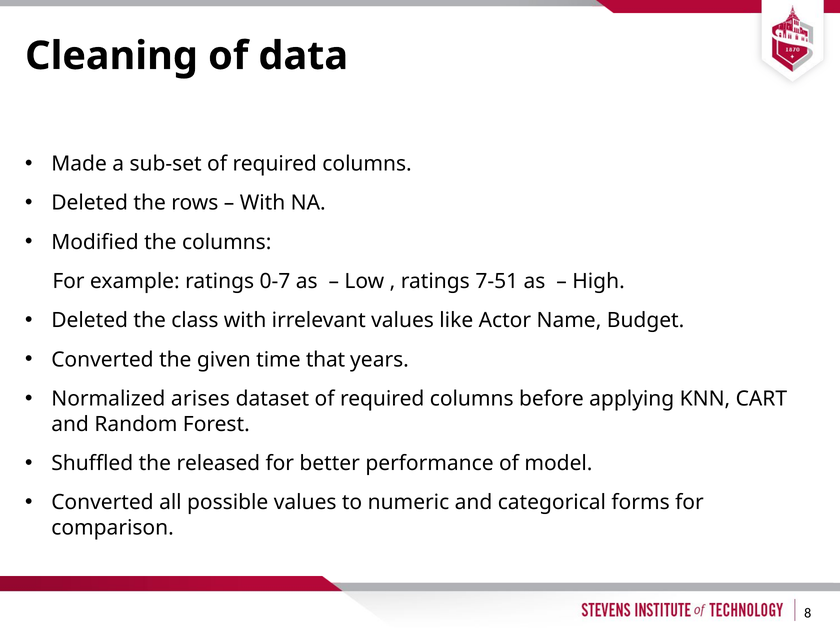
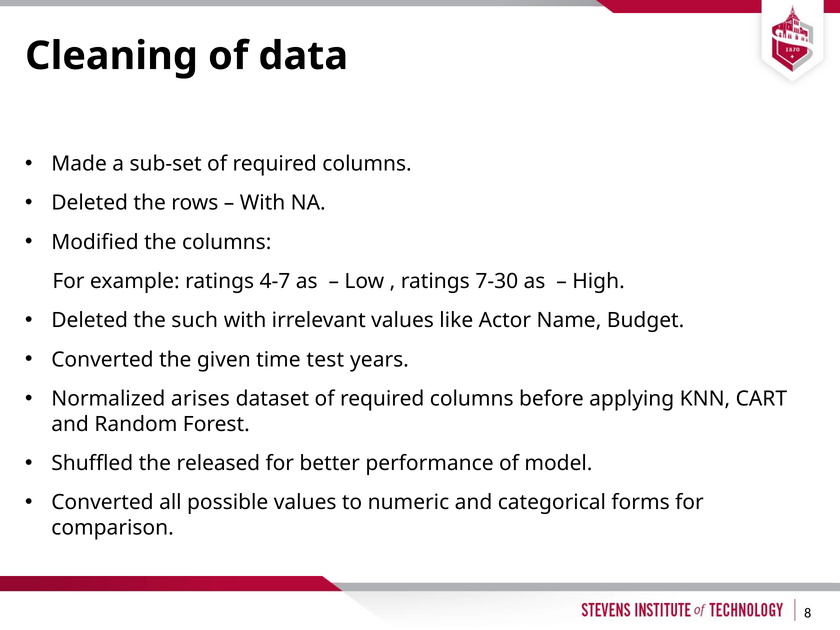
0-7: 0-7 -> 4-7 (275, 281)
7-51: 7-51 -> 7-30 (497, 281)
class: class -> such (195, 321)
that: that -> test (325, 360)
